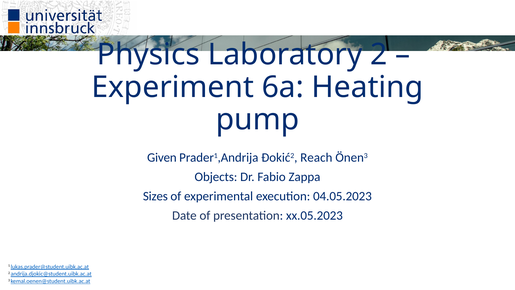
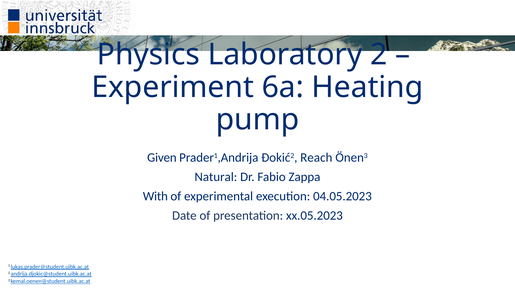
Objects: Objects -> Natural (216, 177)
Sizes: Sizes -> With (155, 196)
